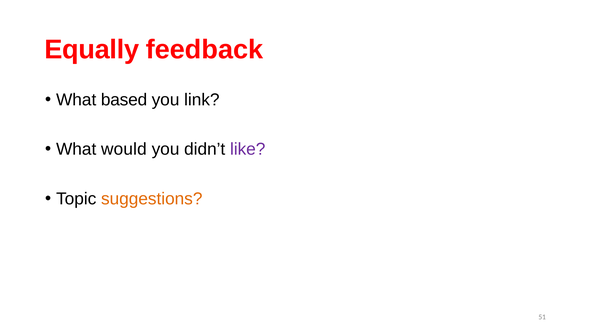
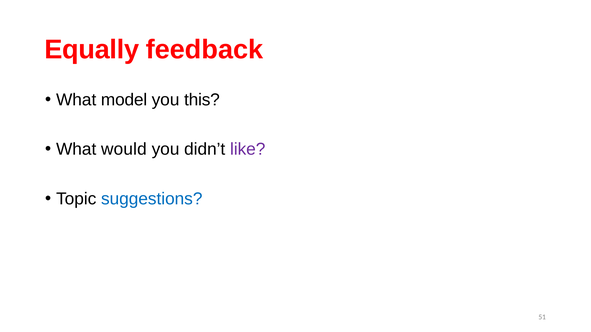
based: based -> model (124, 100)
link: link -> this (202, 100)
suggestions colour: orange -> blue (152, 199)
